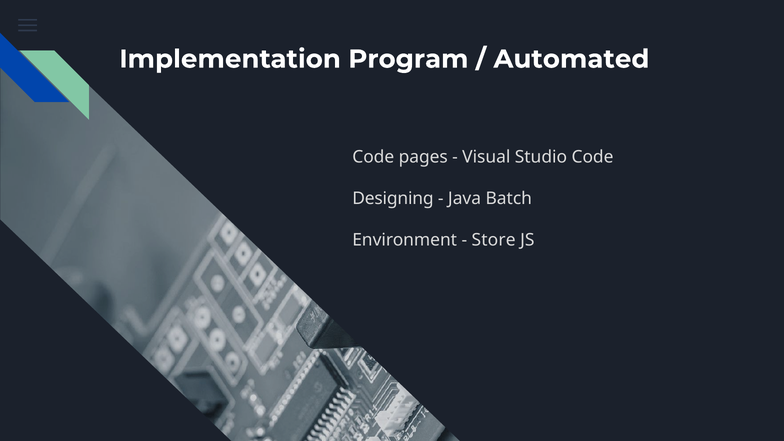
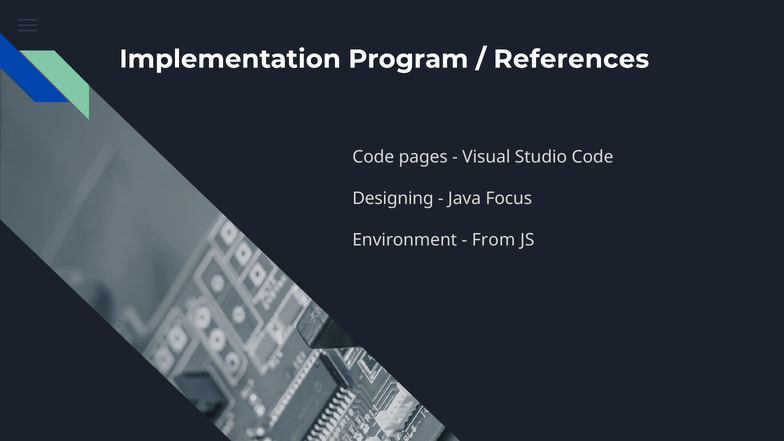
Automated: Automated -> References (571, 59)
Batch: Batch -> Focus (509, 198)
Store: Store -> From (494, 240)
